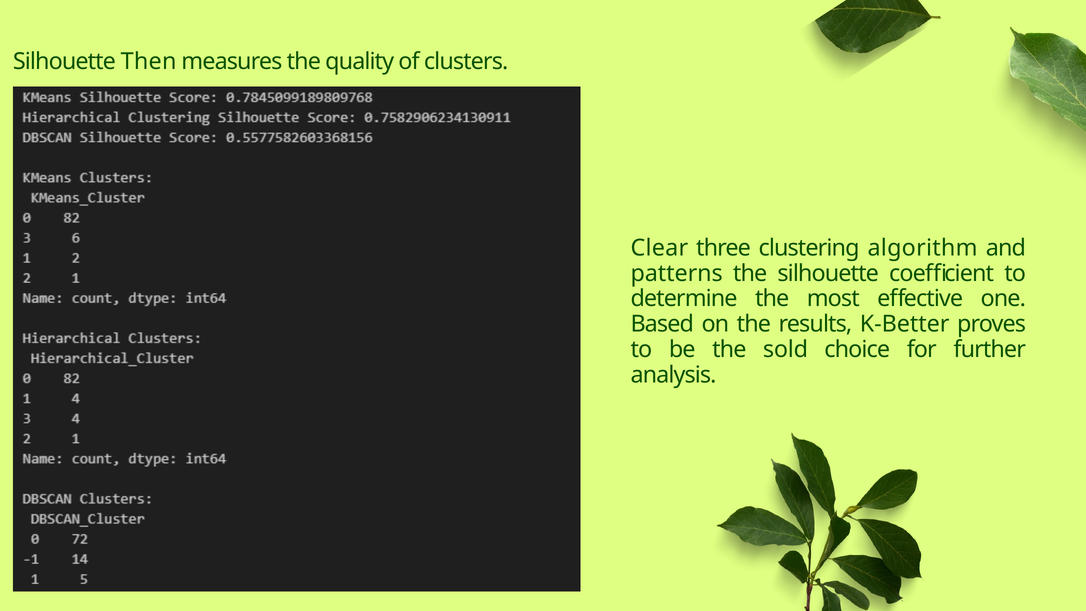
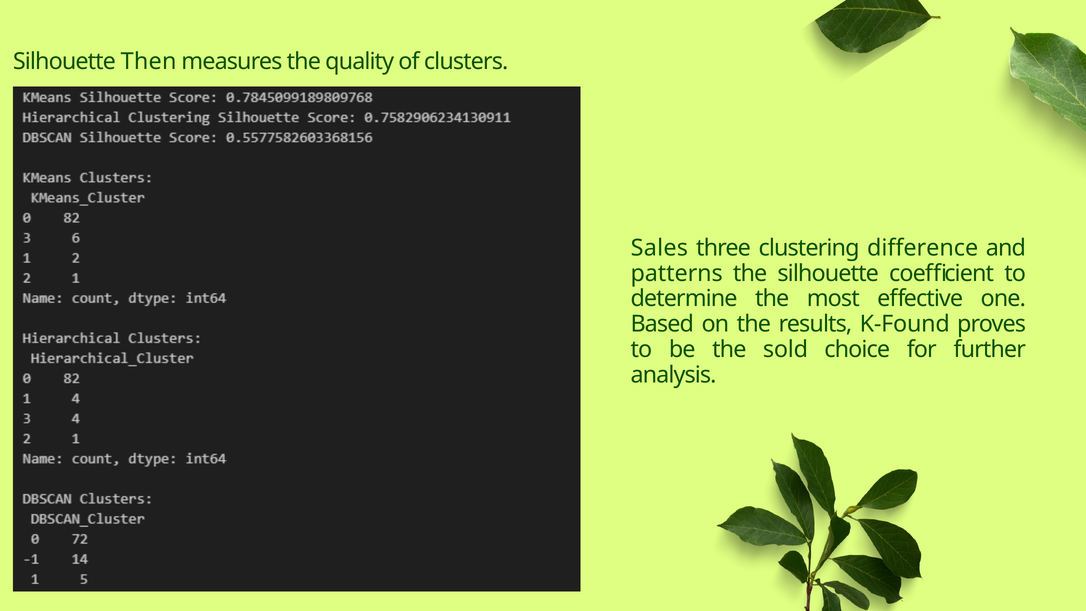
Clear: Clear -> Sales (659, 248)
algorithm: algorithm -> difference (923, 248)
K-Better: K-Better -> K-Found (905, 324)
